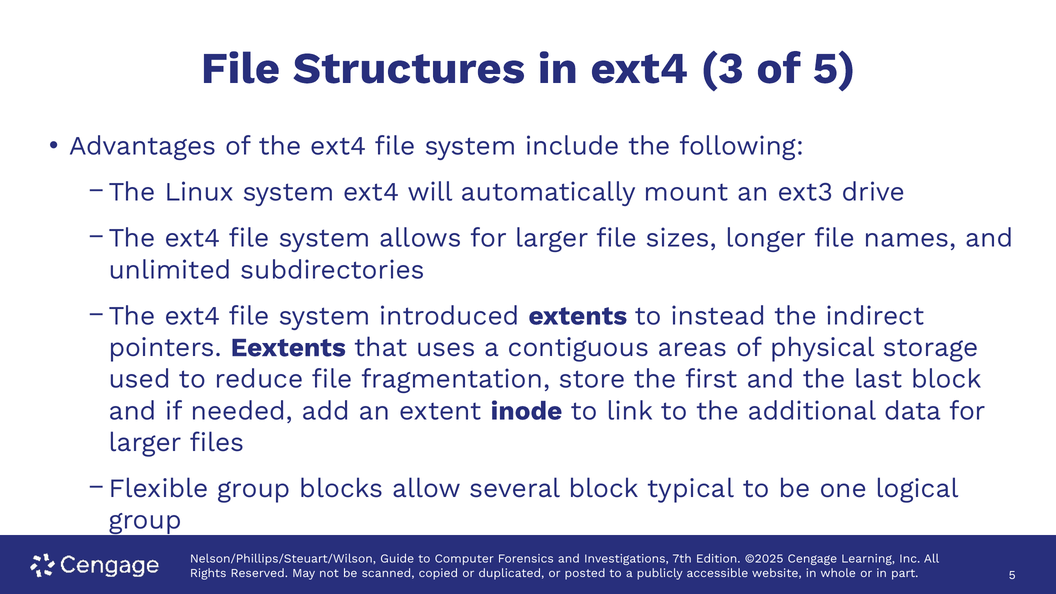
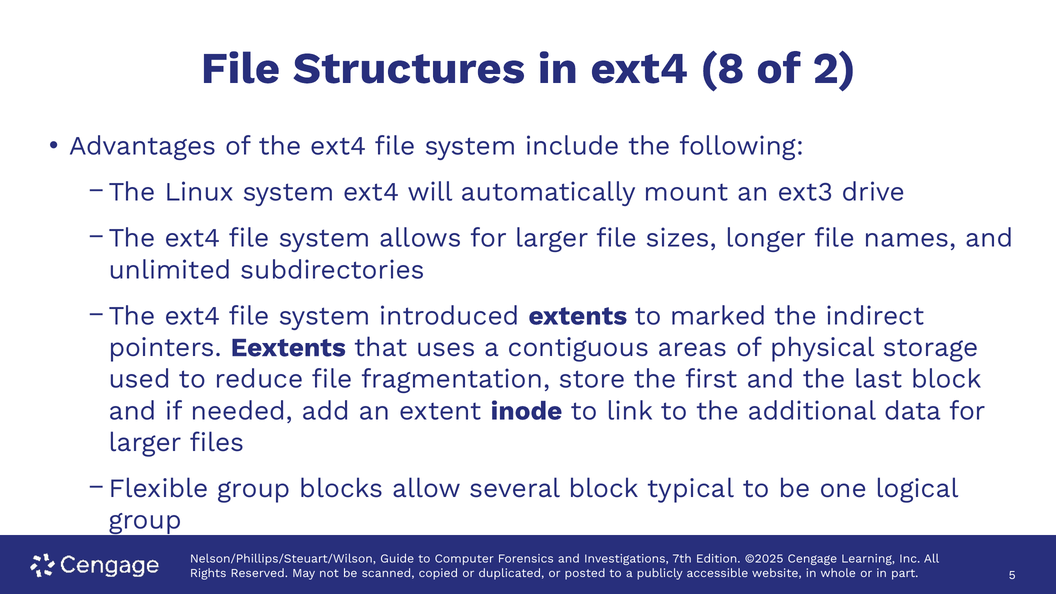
3: 3 -> 8 (722, 68)
of 5: 5 -> 2 (834, 68)
instead: instead -> marked (718, 316)
